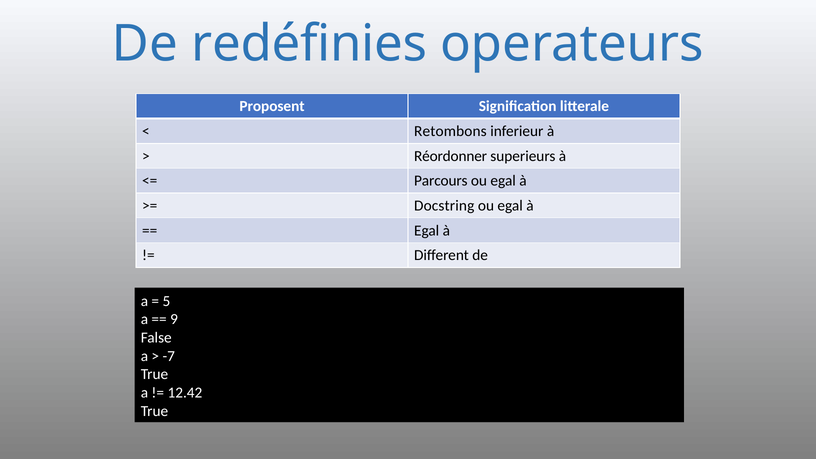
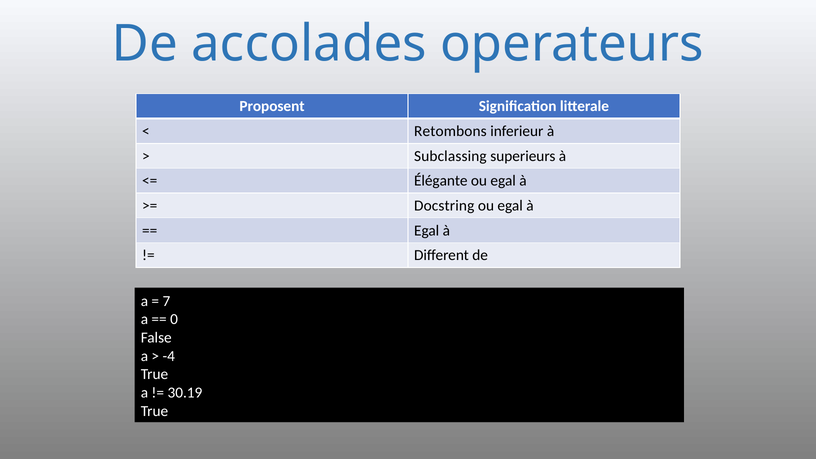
redéfinies: redéfinies -> accolades (309, 44)
Réordonner: Réordonner -> Subclassing (450, 156)
Parcours: Parcours -> Élégante (441, 181)
5: 5 -> 7 (166, 301)
9: 9 -> 0 (174, 319)
-7: -7 -> -4 (169, 356)
12.42: 12.42 -> 30.19 (185, 393)
